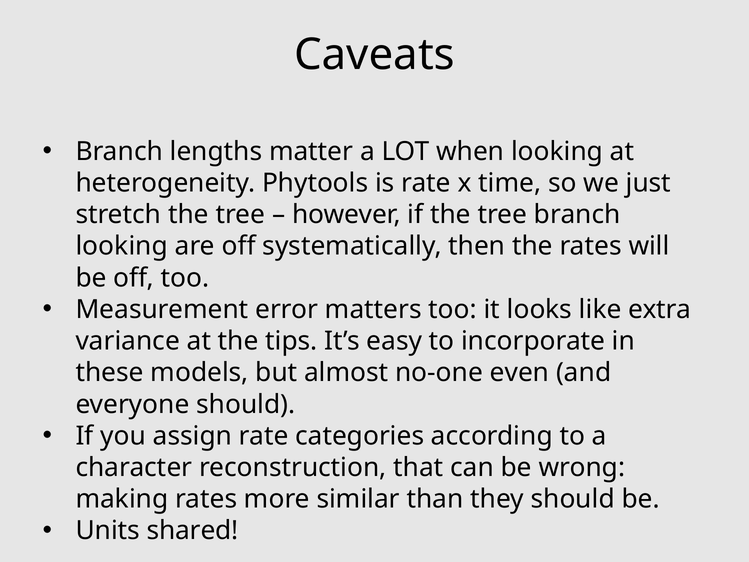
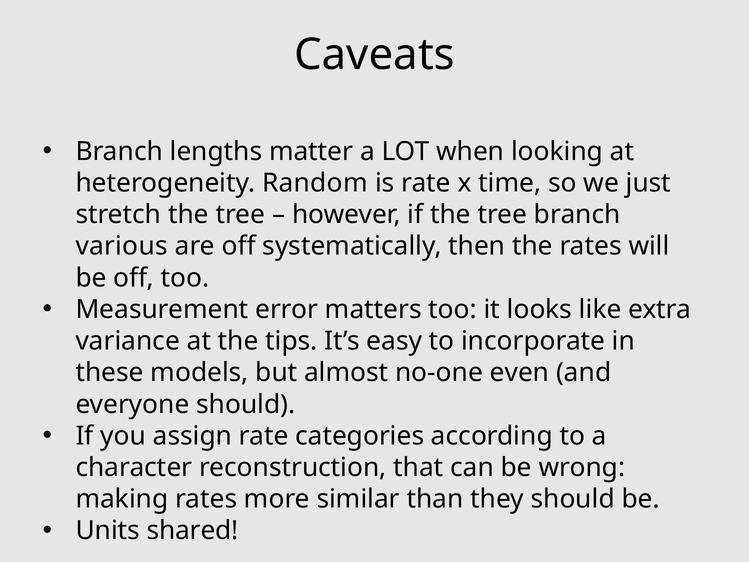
Phytools: Phytools -> Random (315, 183)
looking: looking -> various (122, 246)
